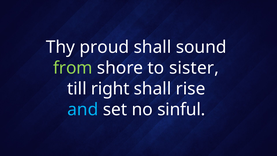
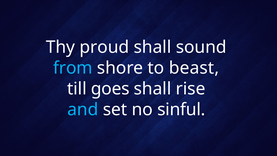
from colour: light green -> light blue (73, 68)
sister: sister -> beast (194, 68)
right: right -> goes (110, 89)
